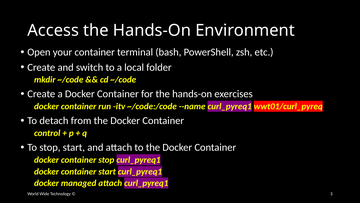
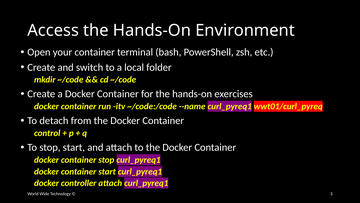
managed: managed -> controller (79, 183)
